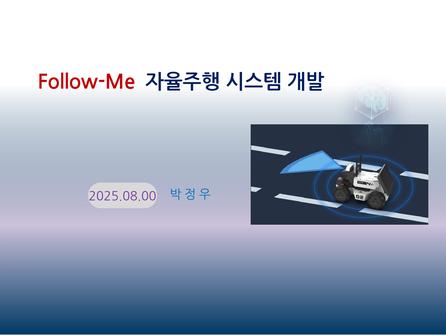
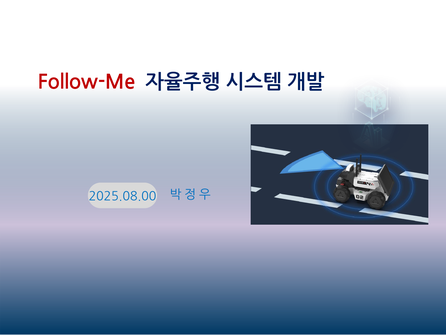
2025.08.00 colour: purple -> blue (123, 196)
